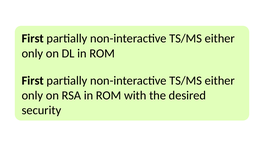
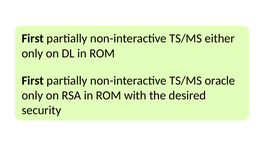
either: either -> oracle (220, 81)
